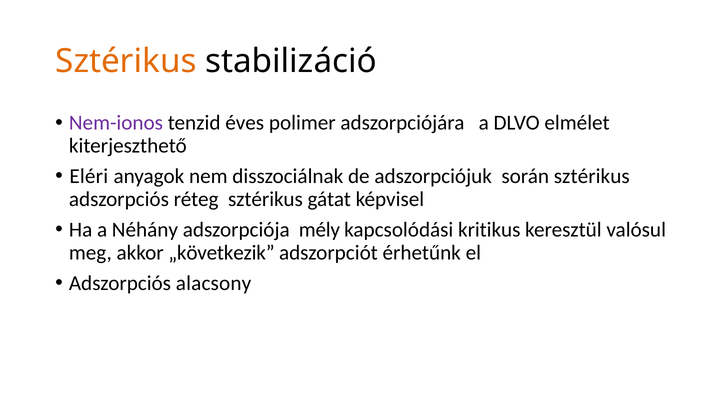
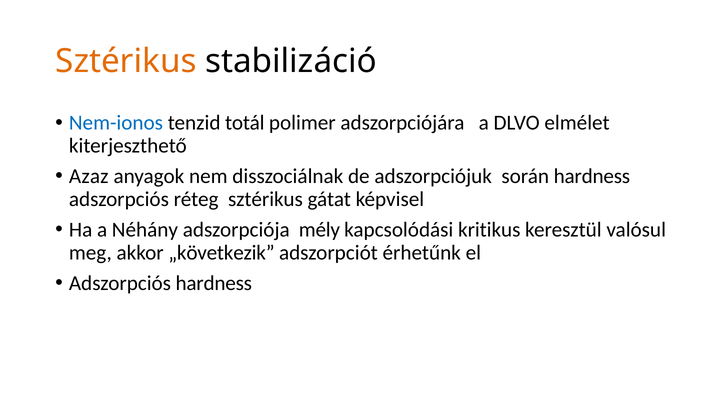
Nem-ionos colour: purple -> blue (116, 123)
éves: éves -> totál (245, 123)
Eléri: Eléri -> Azaz (89, 176)
során sztérikus: sztérikus -> hardness (592, 176)
Adszorpciós alacsony: alacsony -> hardness (214, 283)
